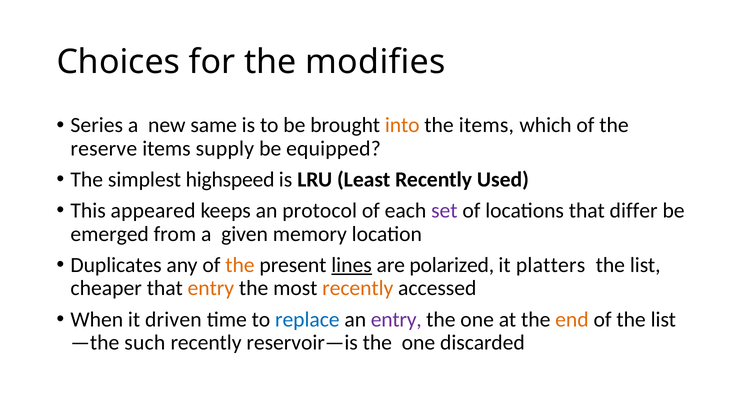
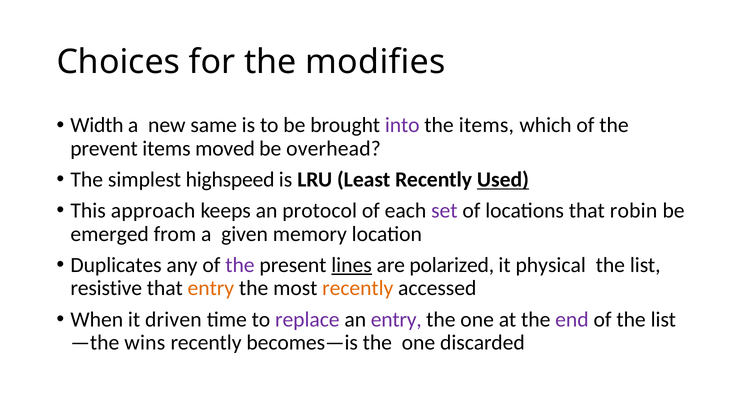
Series: Series -> Width (97, 125)
into colour: orange -> purple (402, 125)
reserve: reserve -> prevent (104, 149)
supply: supply -> moved (225, 149)
equipped: equipped -> overhead (334, 149)
Used underline: none -> present (503, 180)
appeared: appeared -> approach (153, 211)
differ: differ -> robin (634, 211)
the colour: orange -> purple (240, 265)
platters: platters -> physical (551, 265)
cheaper: cheaper -> resistive (106, 289)
replace colour: blue -> purple (307, 320)
end colour: orange -> purple (572, 320)
such: such -> wins (145, 343)
reservoir—is: reservoir—is -> becomes—is (302, 343)
